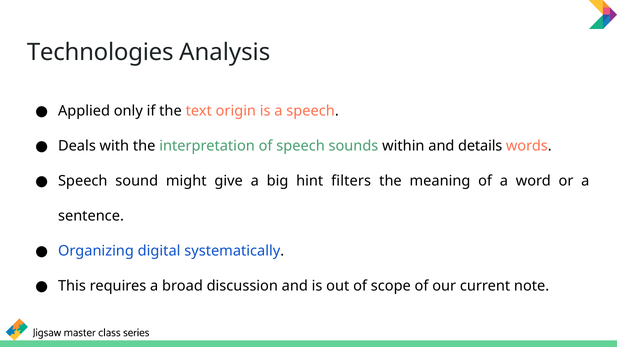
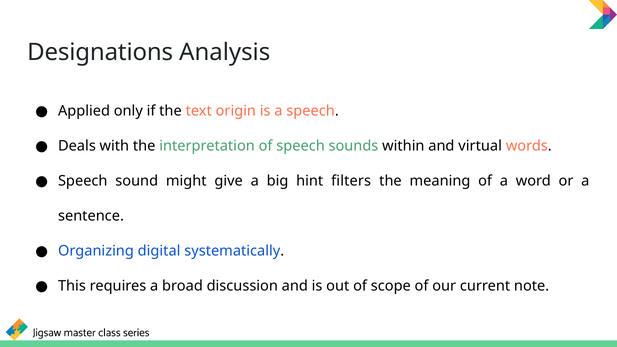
Technologies: Technologies -> Designations (100, 52)
details: details -> virtual (480, 146)
